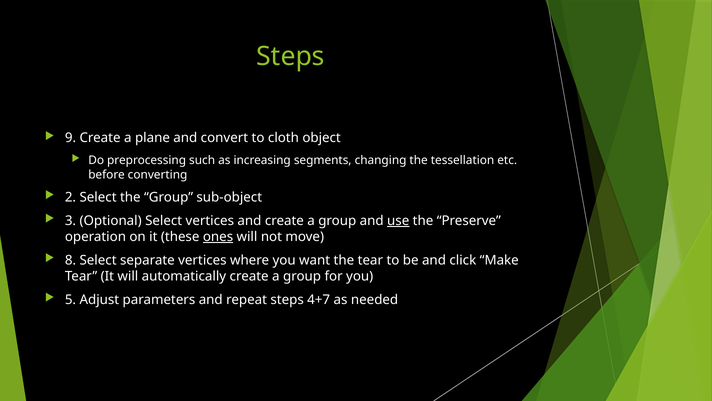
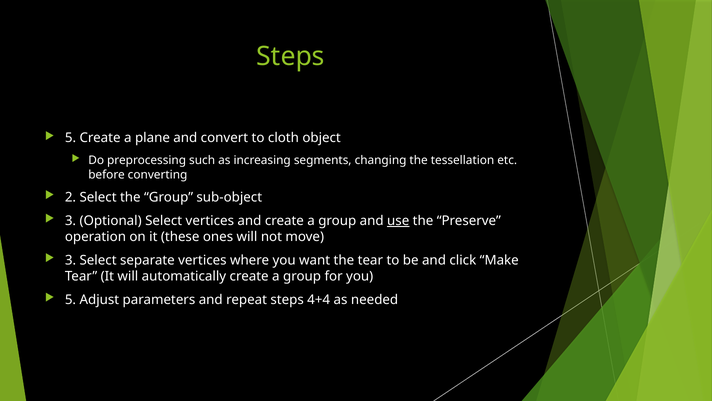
9: 9 -> 5 (71, 138)
ones underline: present -> none (218, 237)
8: 8 -> 3 (71, 260)
4+7: 4+7 -> 4+4 (319, 299)
